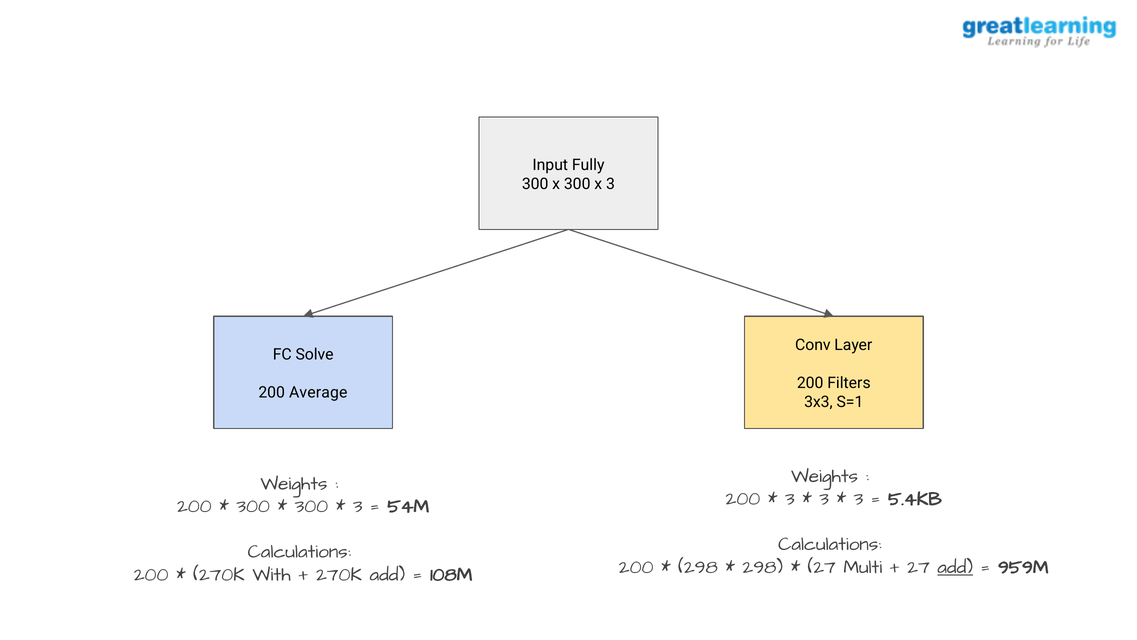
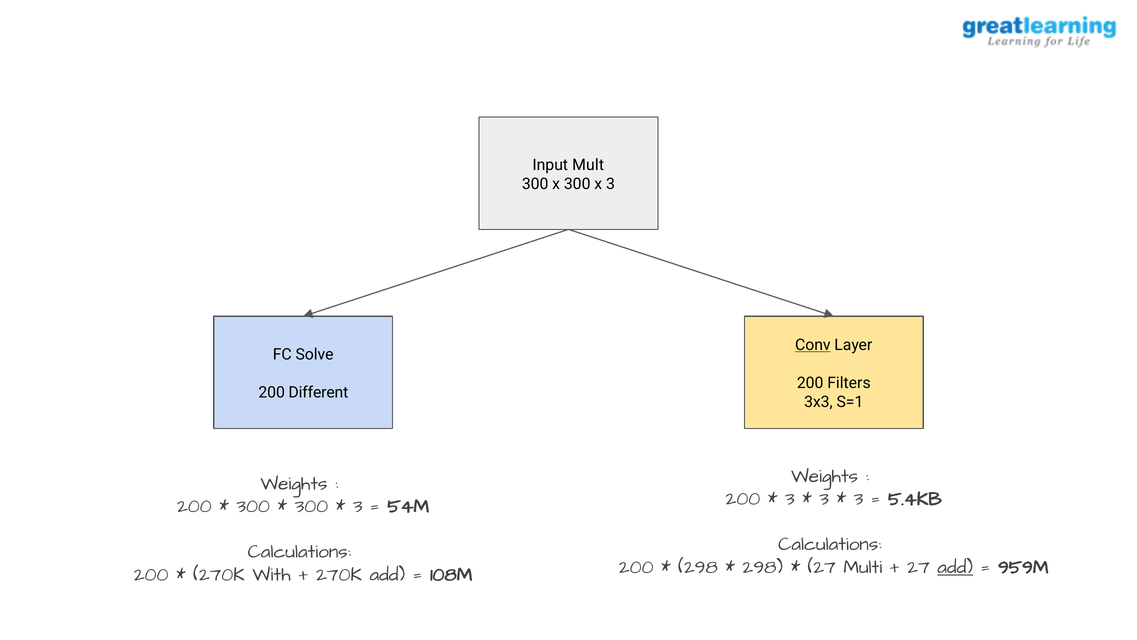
Fully: Fully -> Mult (588, 165)
Conv underline: none -> present (813, 345)
Average: Average -> Different (318, 392)
